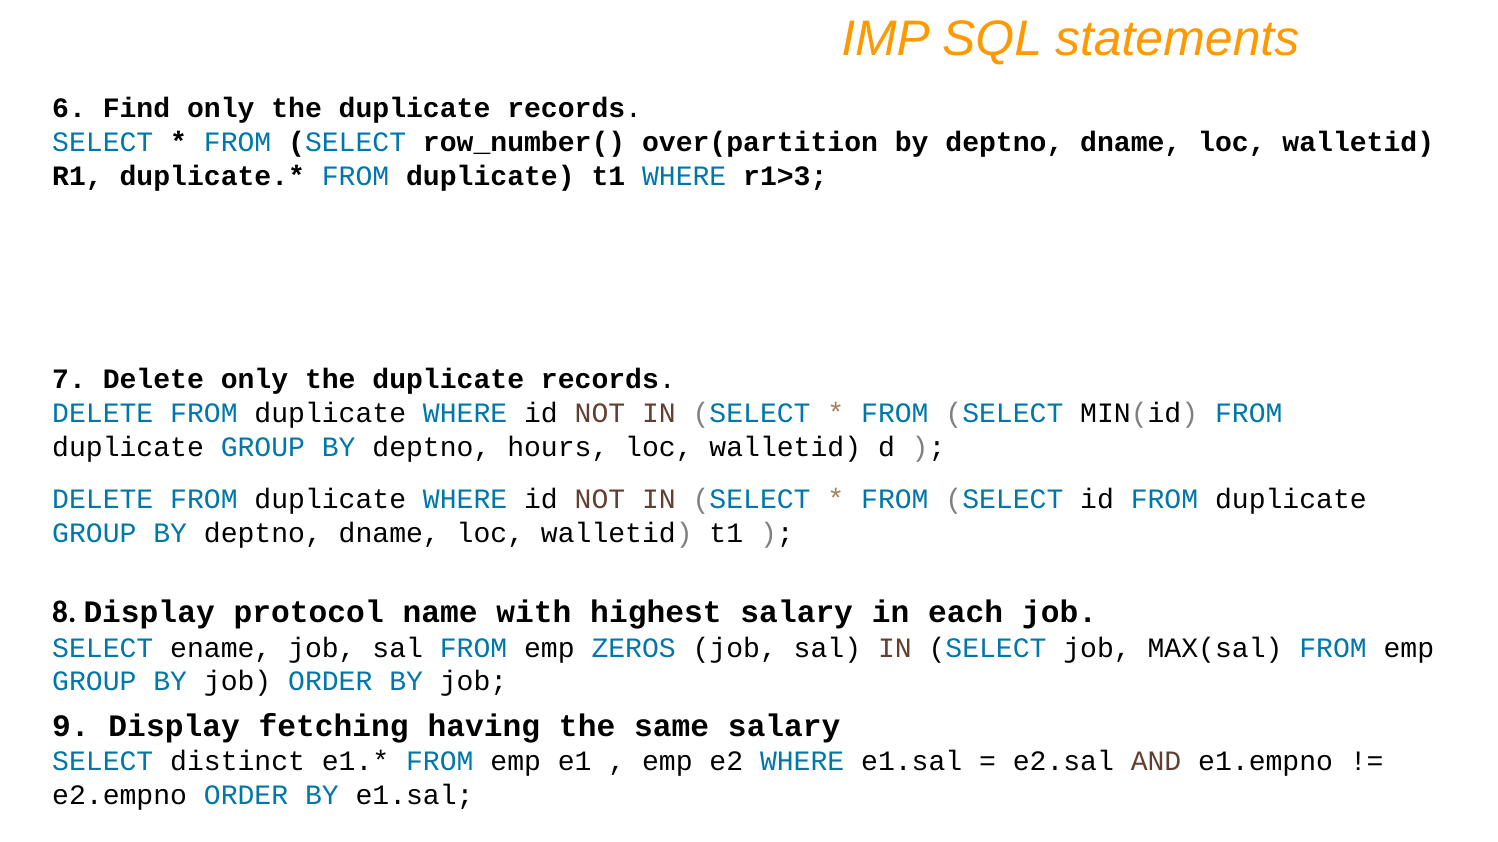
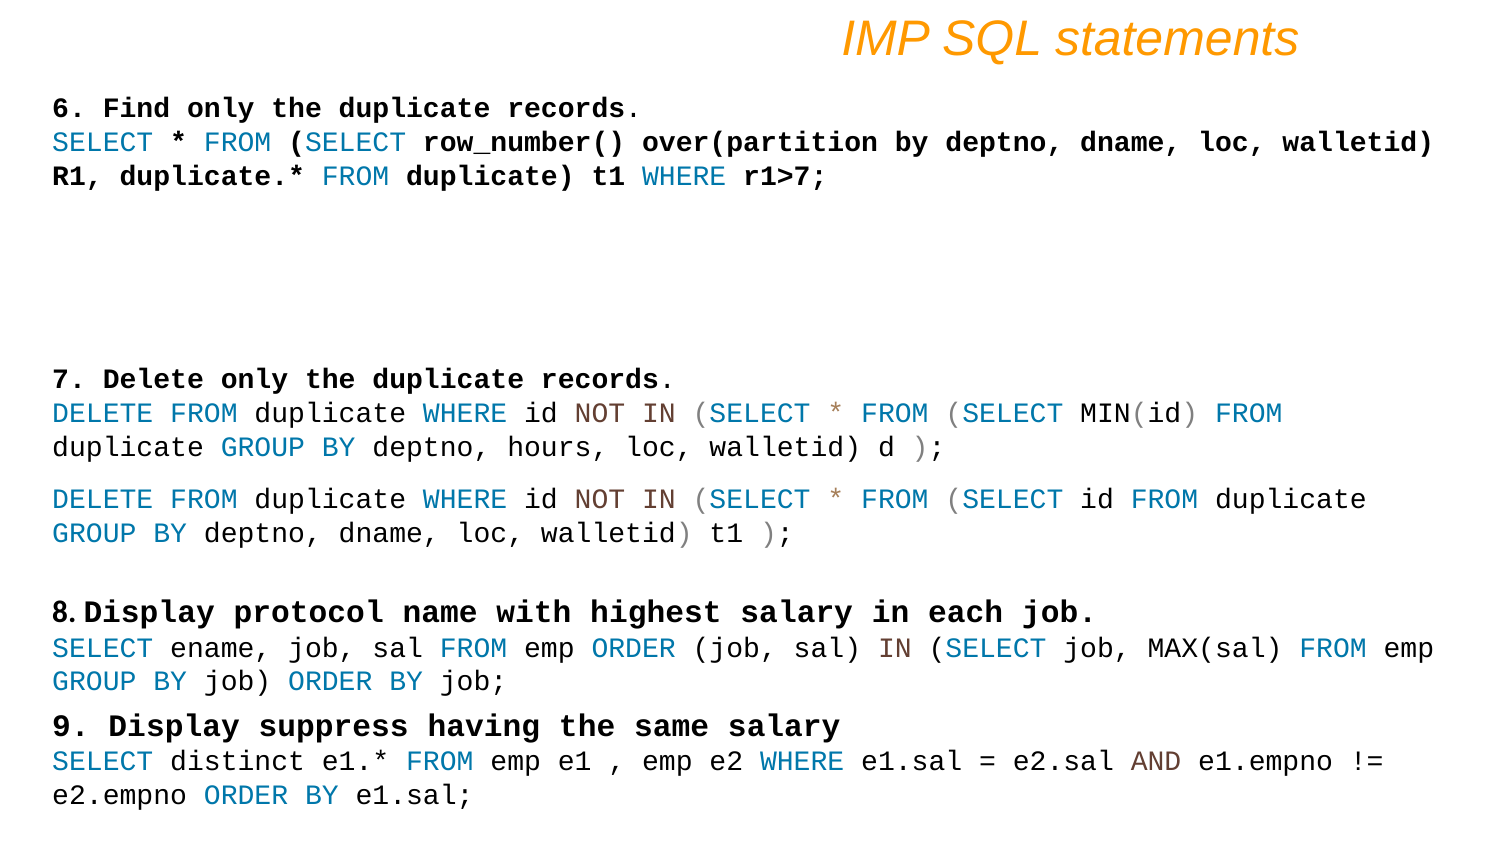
r1>3: r1>3 -> r1>7 (785, 176)
emp ZEROS: ZEROS -> ORDER (634, 648)
fetching: fetching -> suppress (334, 726)
